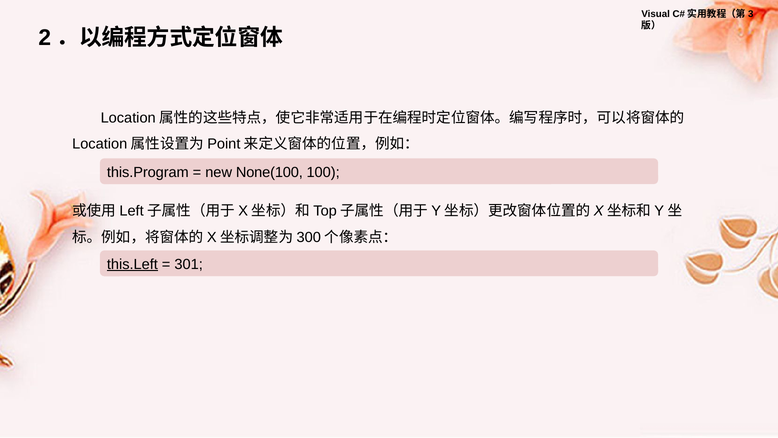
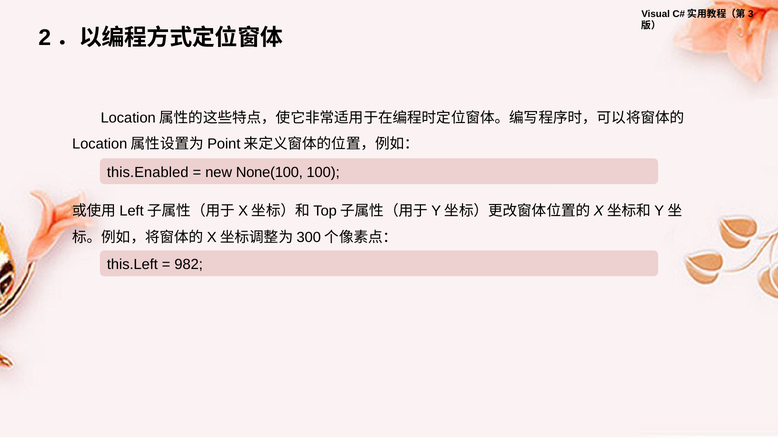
this.Program: this.Program -> this.Enabled (148, 172)
this.Left underline: present -> none (132, 264)
301: 301 -> 982 (189, 264)
